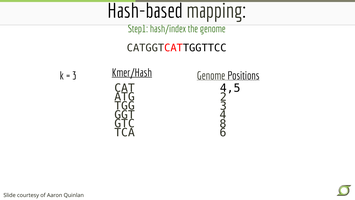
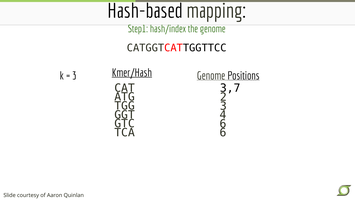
4,5: 4,5 -> 3,7 (230, 88)
GTC 8: 8 -> 6 (223, 124)
